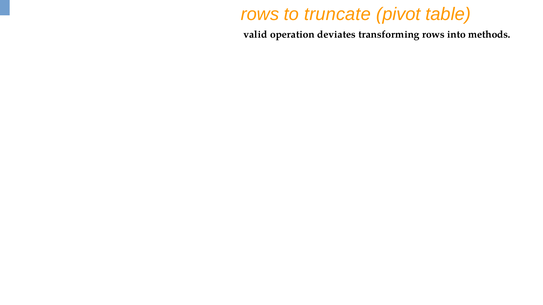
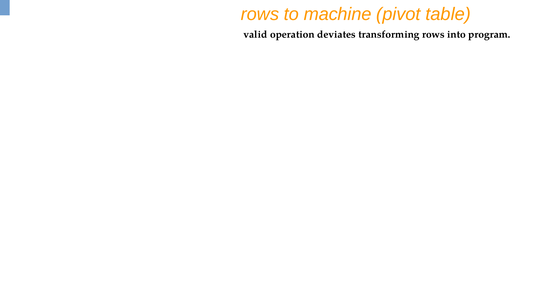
truncate: truncate -> machine (338, 14)
methods: methods -> program (489, 35)
